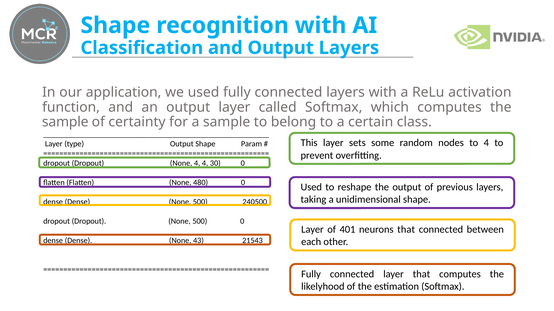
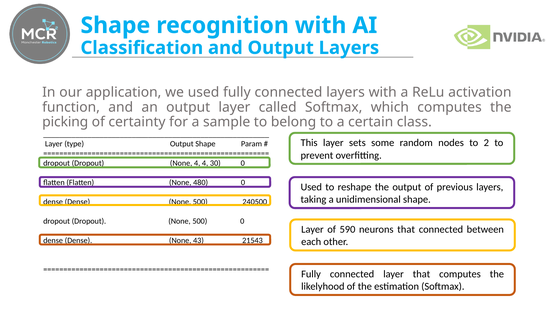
sample: sample -> picking (65, 122)
to 4: 4 -> 2 (486, 143)
401: 401 -> 590 (347, 230)
